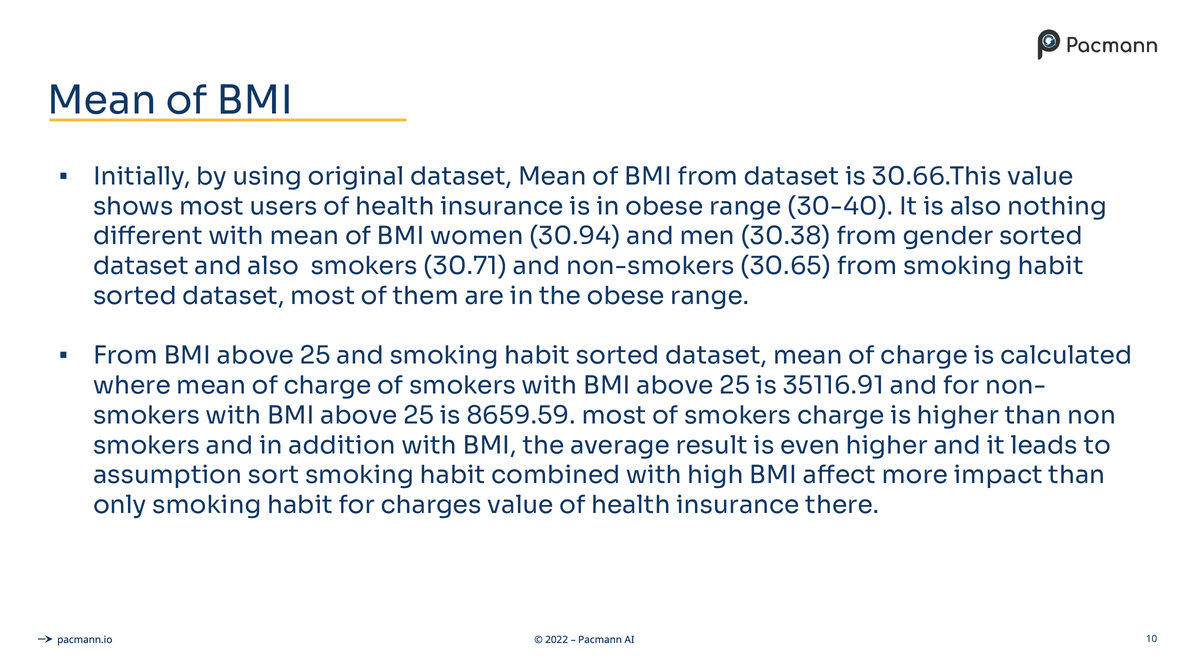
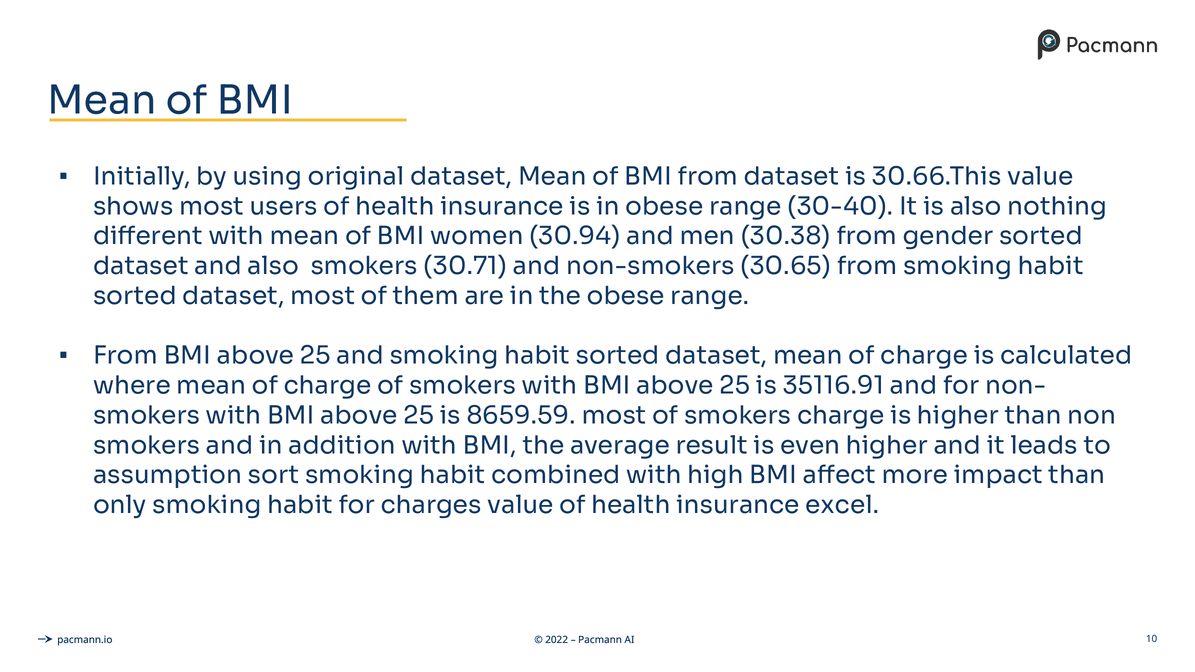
there: there -> excel (842, 505)
